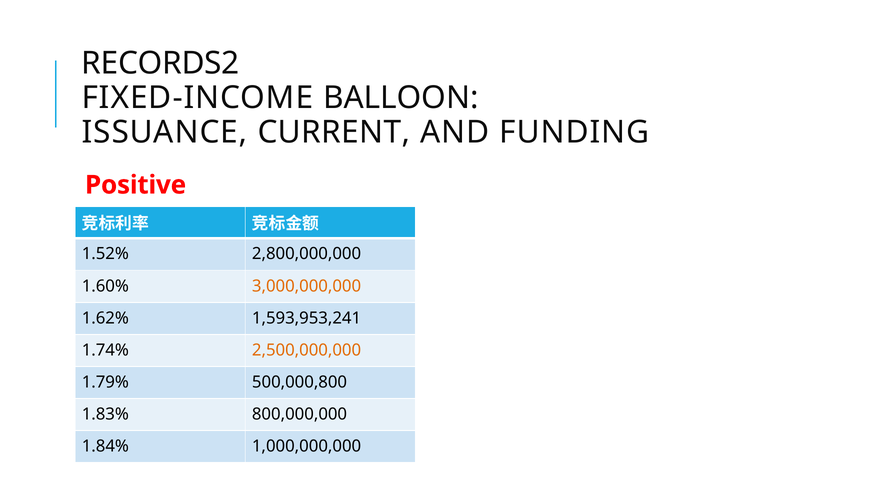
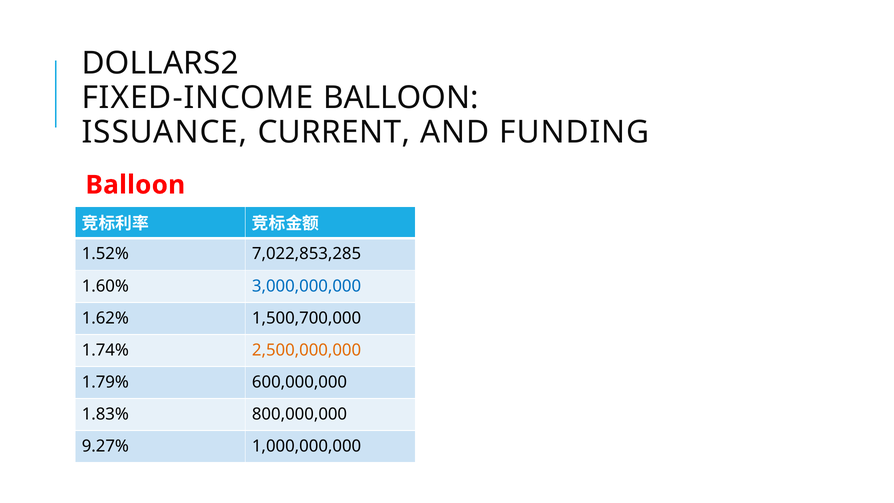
RECORDS2: RECORDS2 -> DOLLARS2 (160, 63)
Positive: Positive -> Balloon (135, 185)
2,800,000,000: 2,800,000,000 -> 7,022,853,285 (307, 254)
3,000,000,000 colour: orange -> blue (307, 286)
1,593,953,241: 1,593,953,241 -> 1,500,700,000 (307, 318)
500,000,800: 500,000,800 -> 600,000,000 (300, 382)
1.84%: 1.84% -> 9.27% (105, 446)
